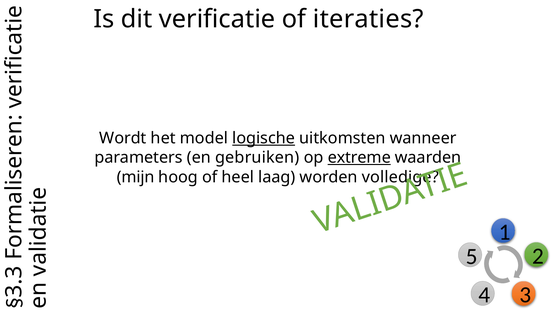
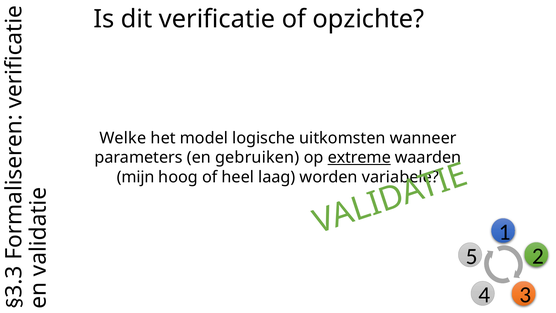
iteraties: iteraties -> opzichte (368, 19)
Wordt: Wordt -> Welke (123, 138)
logische underline: present -> none (264, 138)
volledige: volledige -> variabele (400, 177)
